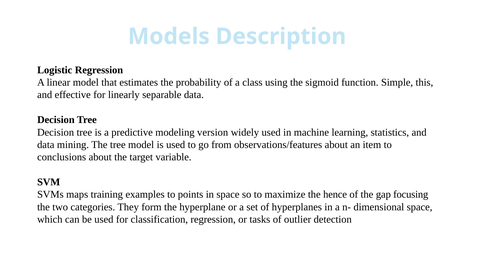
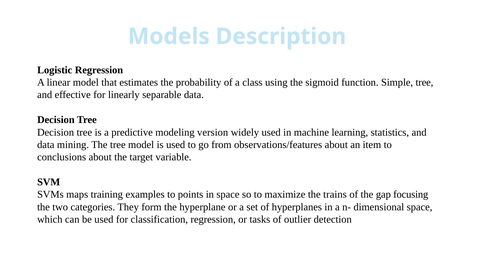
Simple this: this -> tree (424, 82)
hence: hence -> trains (335, 194)
